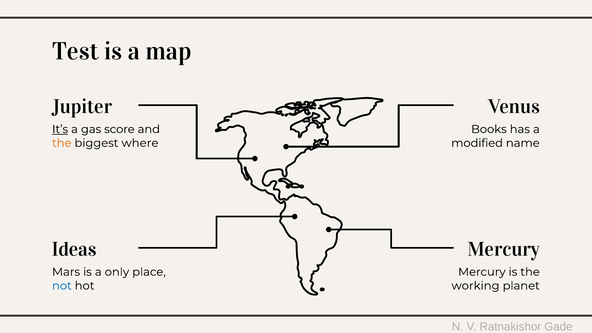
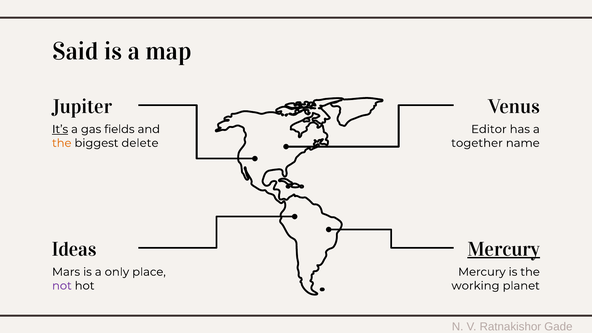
Test: Test -> Said (75, 51)
score: score -> fields (119, 129)
Books: Books -> Editor (489, 129)
where: where -> delete (140, 143)
modified: modified -> together (477, 143)
Mercury underline: none -> present (504, 249)
not colour: blue -> purple (62, 286)
